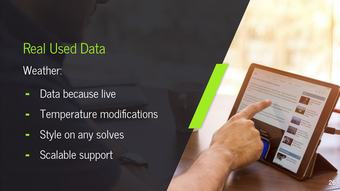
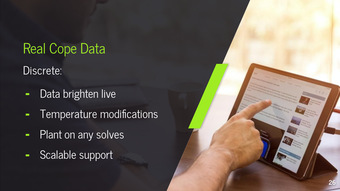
Used: Used -> Cope (63, 49)
Weather: Weather -> Discrete (42, 71)
because: because -> brighten (81, 94)
Style: Style -> Plant (51, 135)
